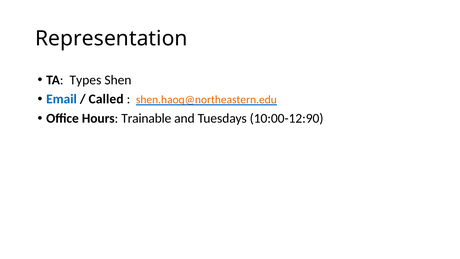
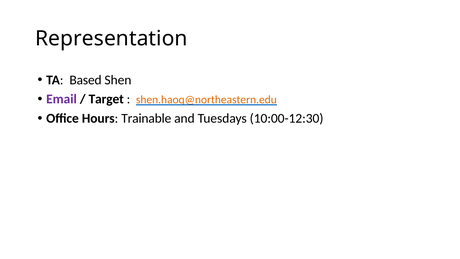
Types: Types -> Based (86, 80)
Email colour: blue -> purple (62, 99)
Called: Called -> Target (106, 99)
10:00-12:90: 10:00-12:90 -> 10:00-12:30 (287, 118)
